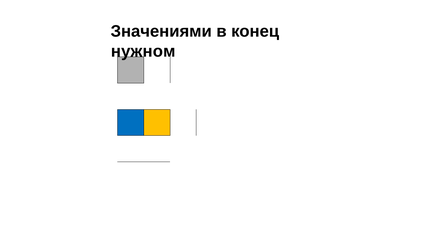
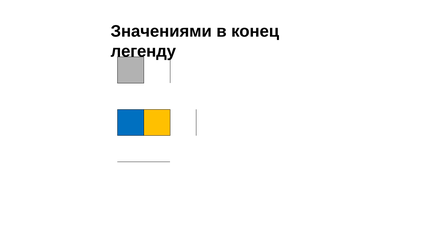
нужном: нужном -> легенду (143, 51)
